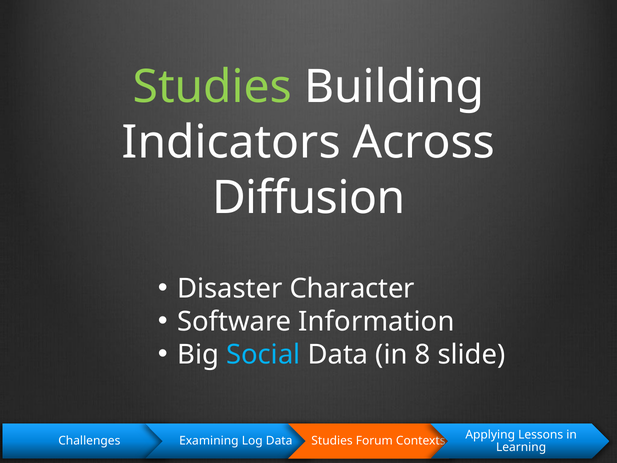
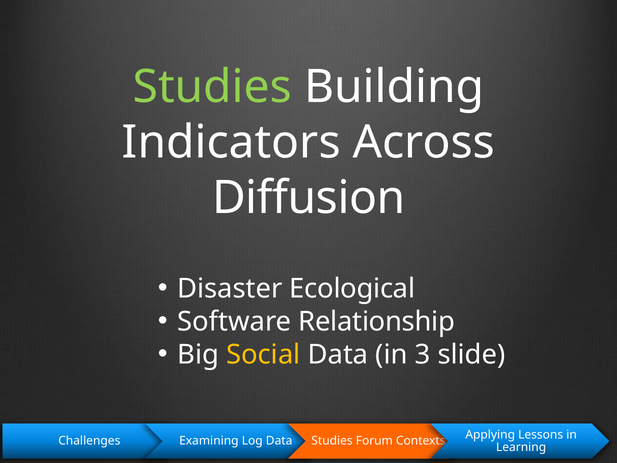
Character: Character -> Ecological (352, 288)
Information: Information -> Relationship (377, 321)
Social colour: light blue -> yellow (263, 354)
8: 8 -> 3 (423, 354)
